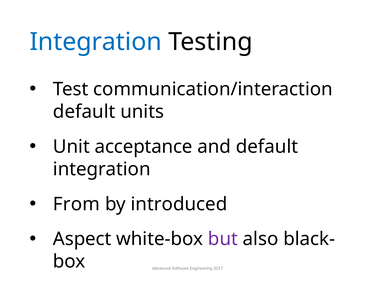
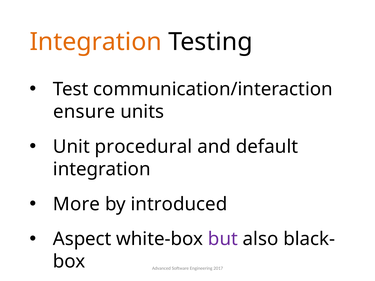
Integration colour: blue -> orange (96, 42)
default: default -> ensure (84, 112)
acceptance: acceptance -> procedural (144, 147)
From: From -> More (76, 204)
